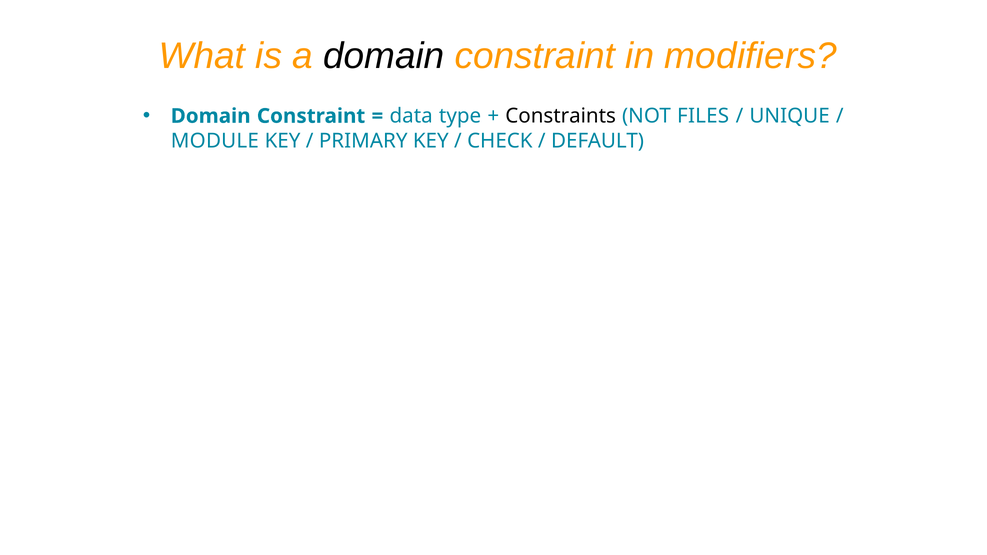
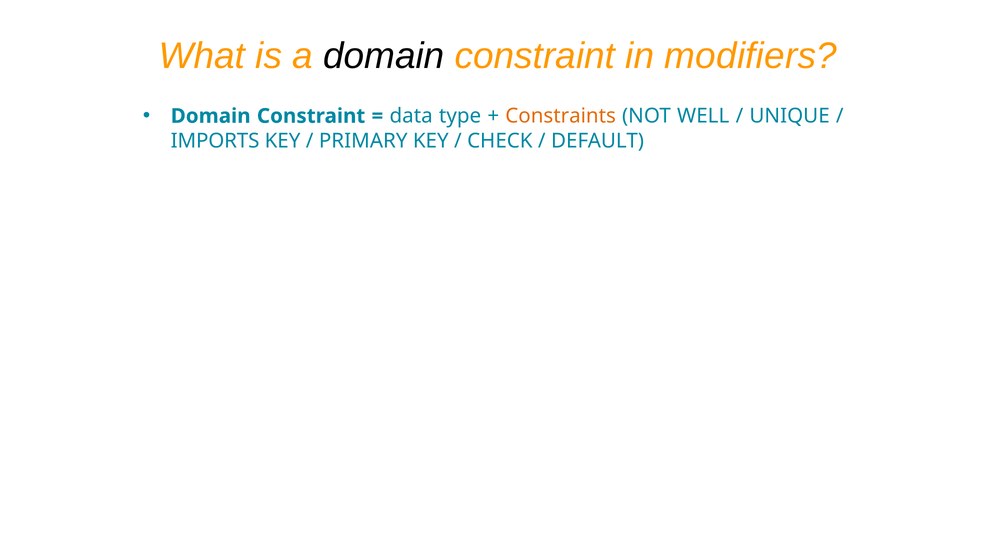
Constraints colour: black -> orange (561, 116)
FILES: FILES -> WELL (703, 116)
MODULE: MODULE -> IMPORTS (215, 141)
